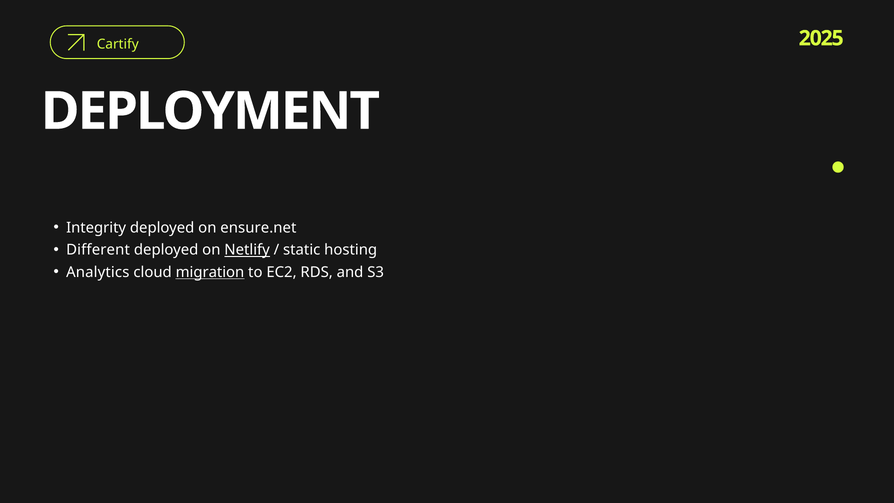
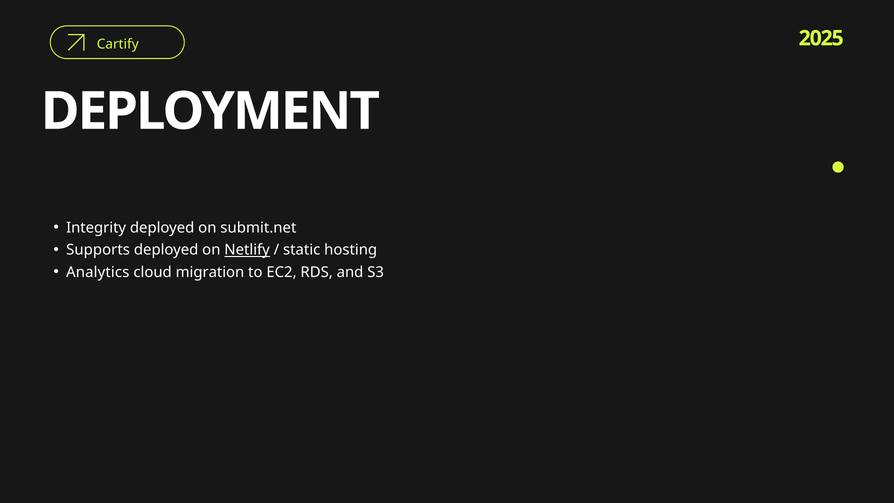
ensure.net: ensure.net -> submit.net (258, 228)
Different: Different -> Supports (98, 250)
migration underline: present -> none (210, 272)
